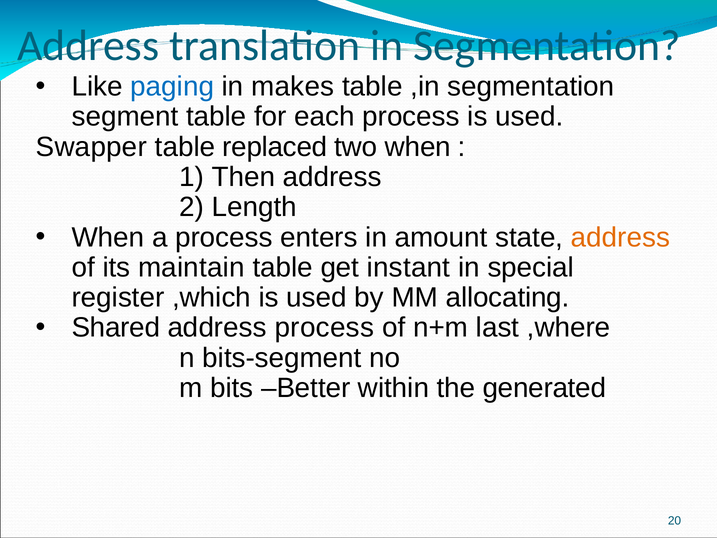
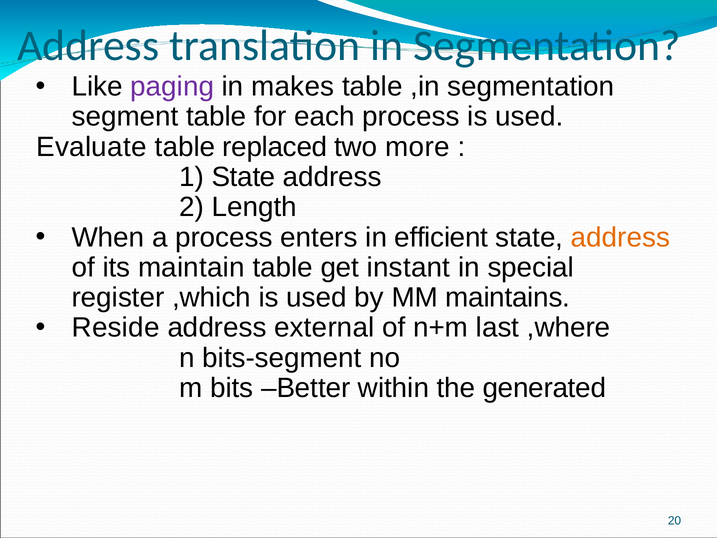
paging colour: blue -> purple (172, 87)
Swapper: Swapper -> Evaluate (91, 147)
two when: when -> more (418, 147)
1 Then: Then -> State (243, 177)
amount: amount -> efficient (441, 237)
allocating: allocating -> maintains (508, 297)
Shared: Shared -> Reside (116, 328)
address process: process -> external (324, 328)
